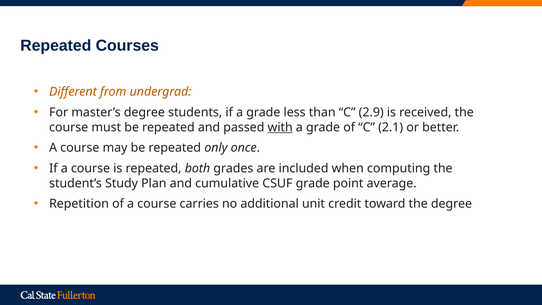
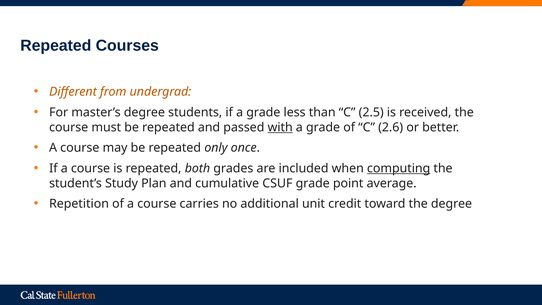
2.9: 2.9 -> 2.5 (371, 112)
2.1: 2.1 -> 2.6 (391, 127)
computing underline: none -> present (399, 168)
